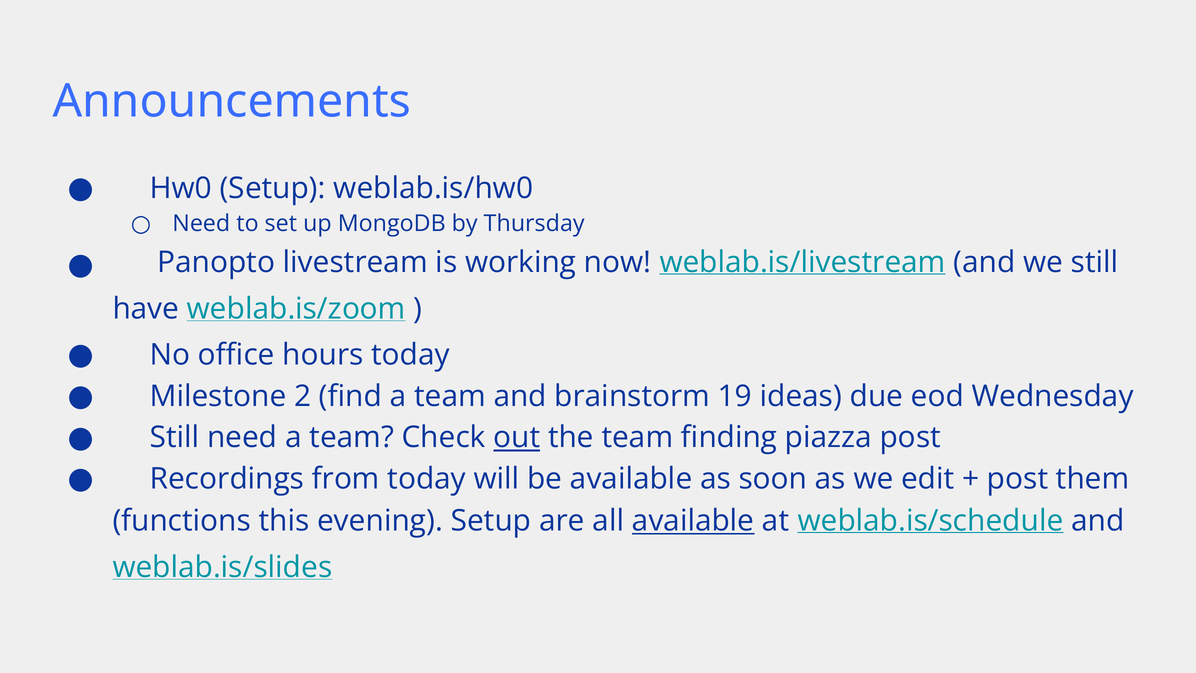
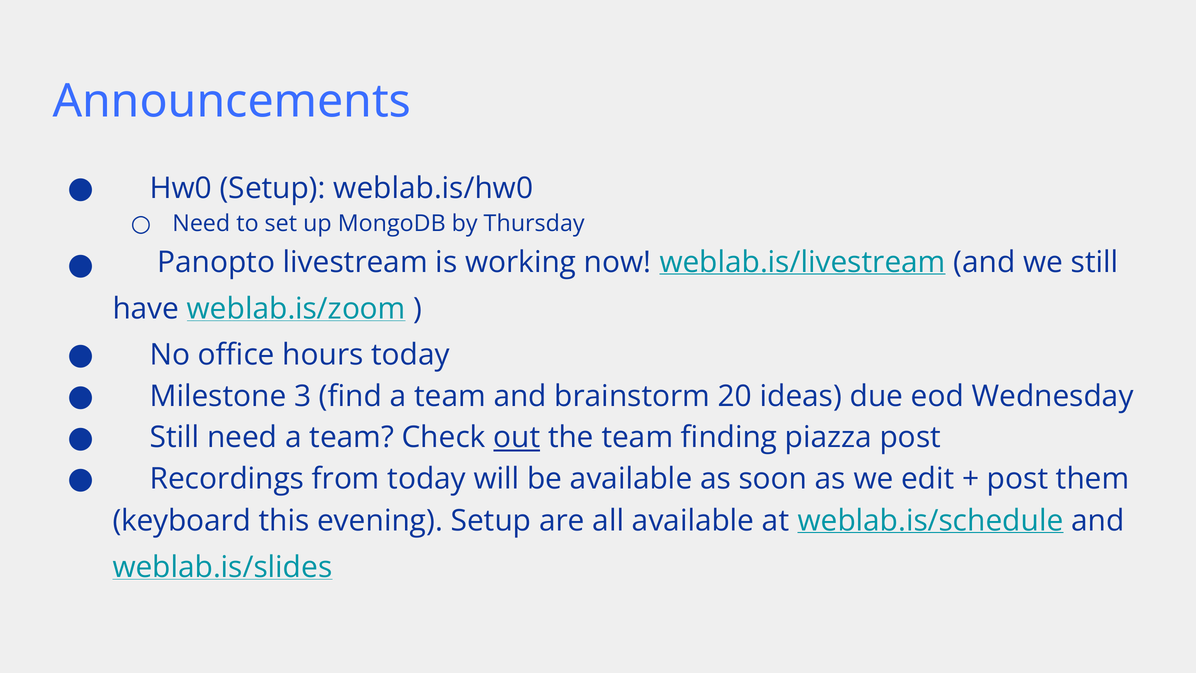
2: 2 -> 3 (303, 396)
19: 19 -> 20 (735, 396)
functions: functions -> keyboard (182, 521)
available underline: present -> none (693, 521)
